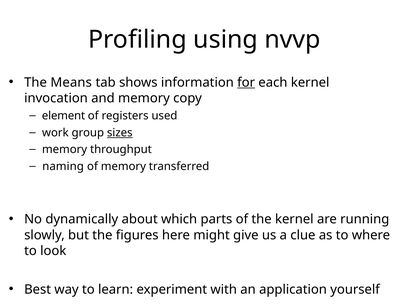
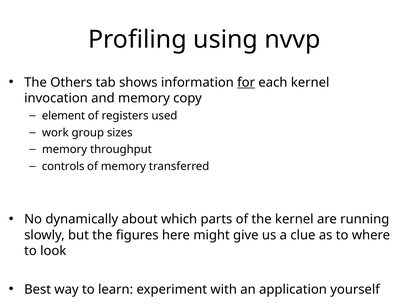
Means: Means -> Others (71, 82)
sizes underline: present -> none (120, 133)
naming: naming -> controls (63, 166)
